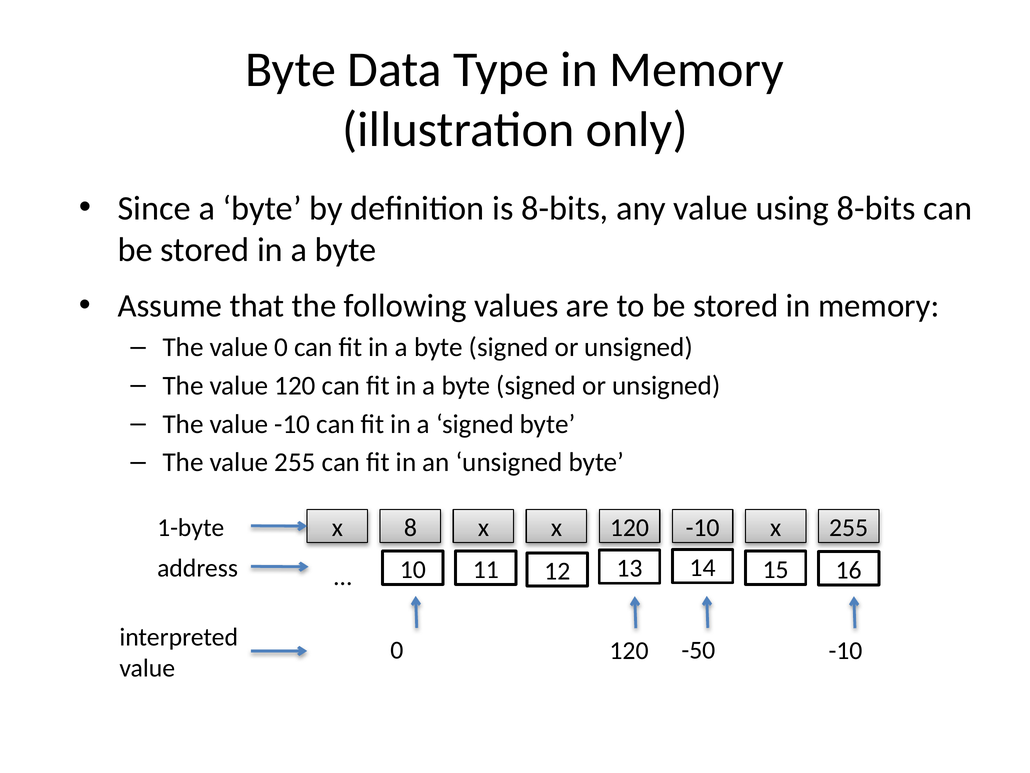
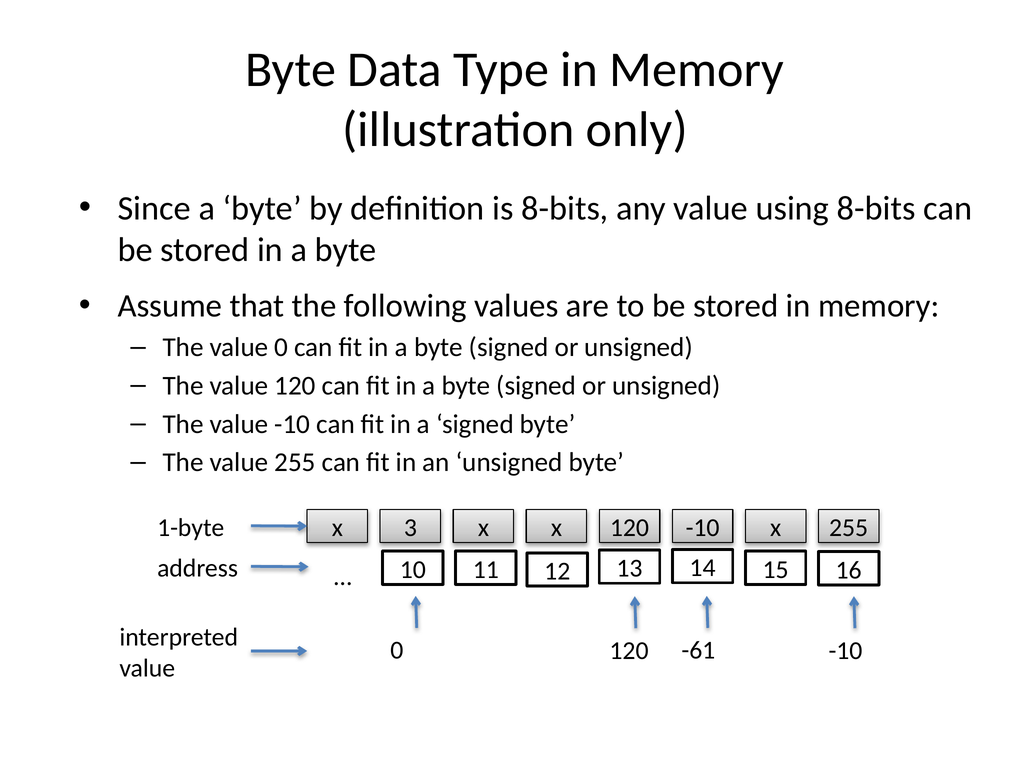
8: 8 -> 3 (410, 528)
-50: -50 -> -61 (698, 650)
